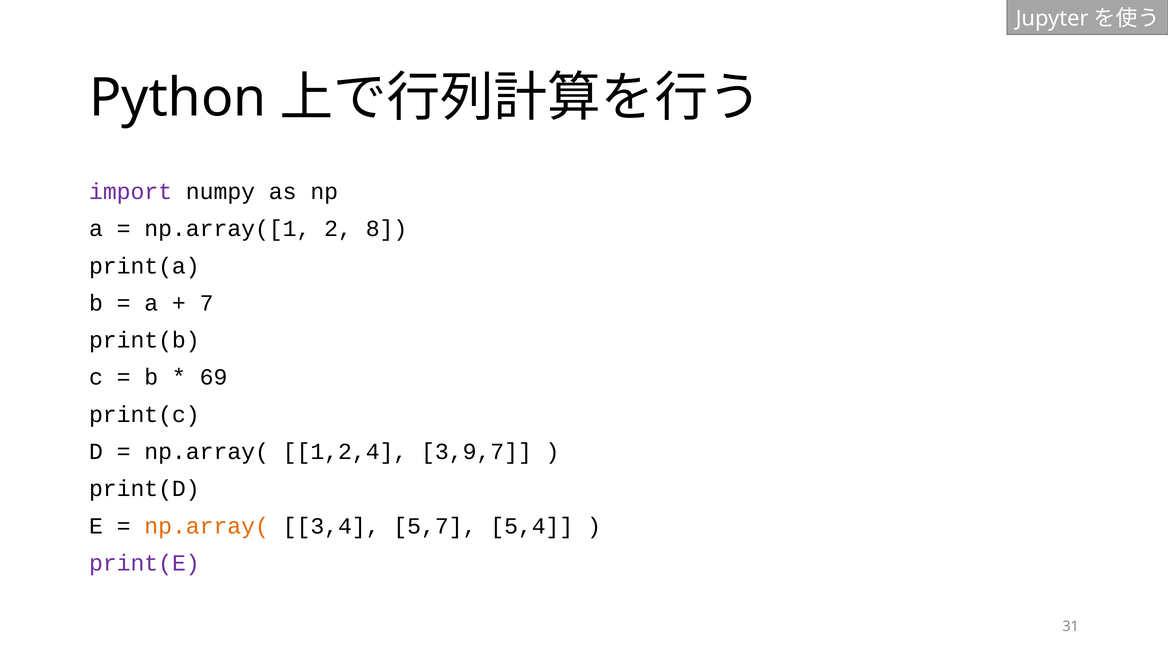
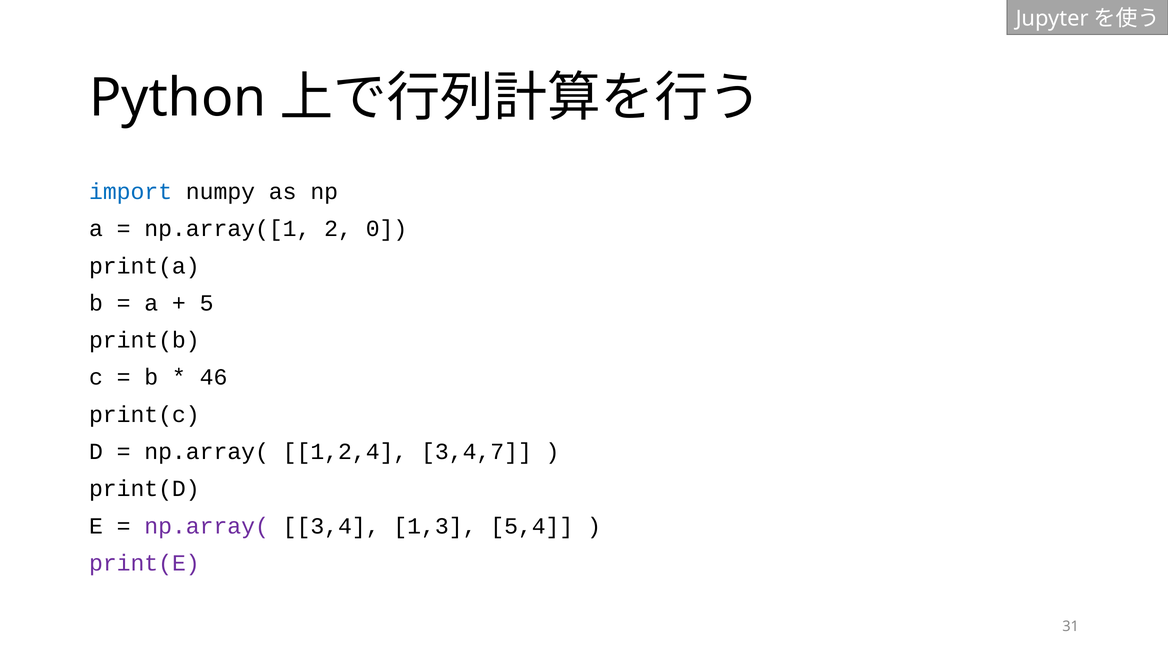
import colour: purple -> blue (131, 192)
8: 8 -> 0 (387, 229)
7: 7 -> 5 (207, 303)
69: 69 -> 46 (214, 377)
3,9,7: 3,9,7 -> 3,4,7 (476, 452)
np.array( colour: orange -> purple (207, 526)
5,7: 5,7 -> 1,3 (435, 526)
